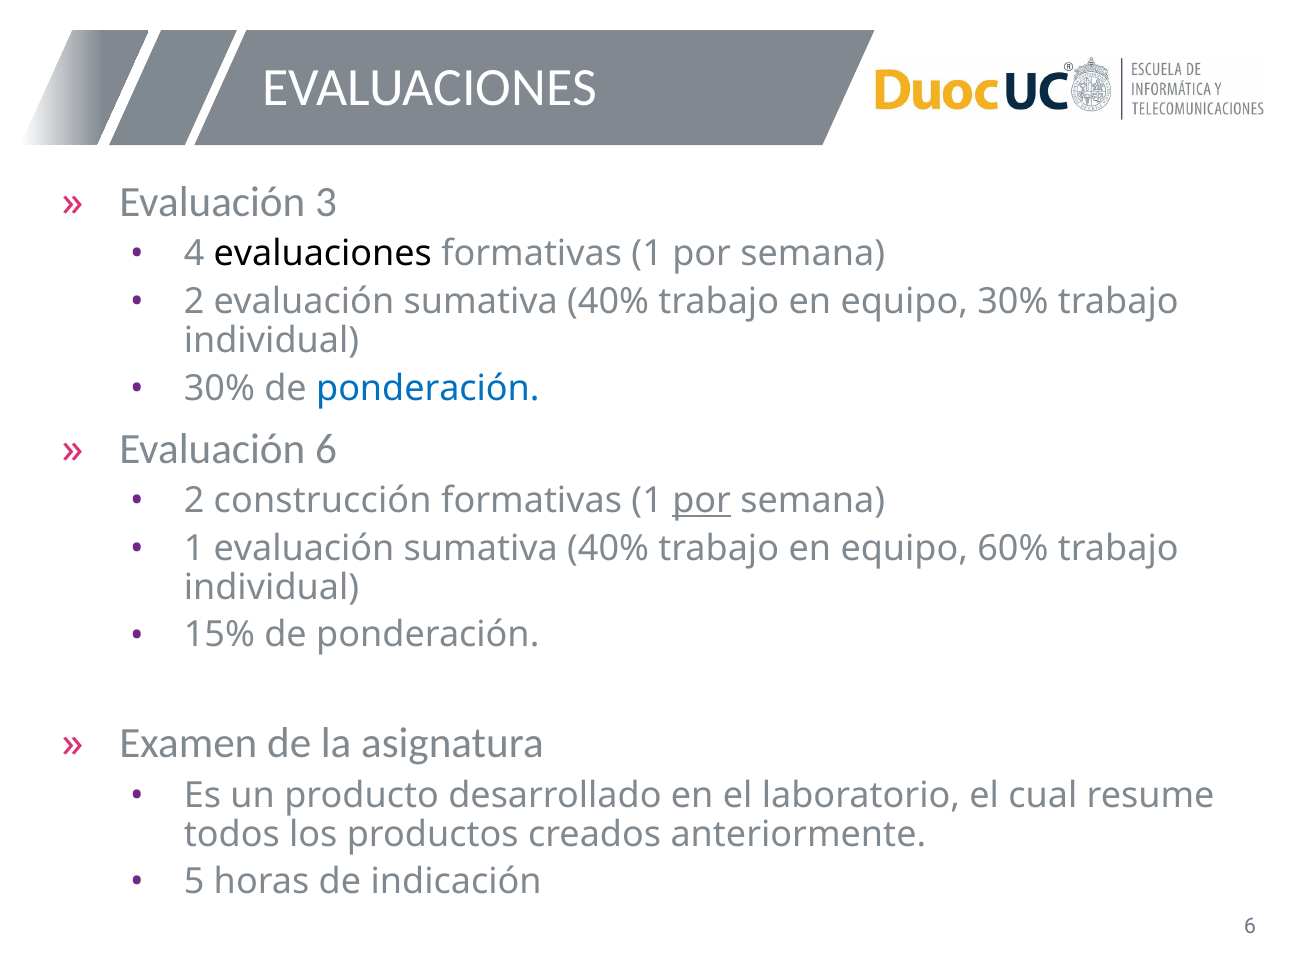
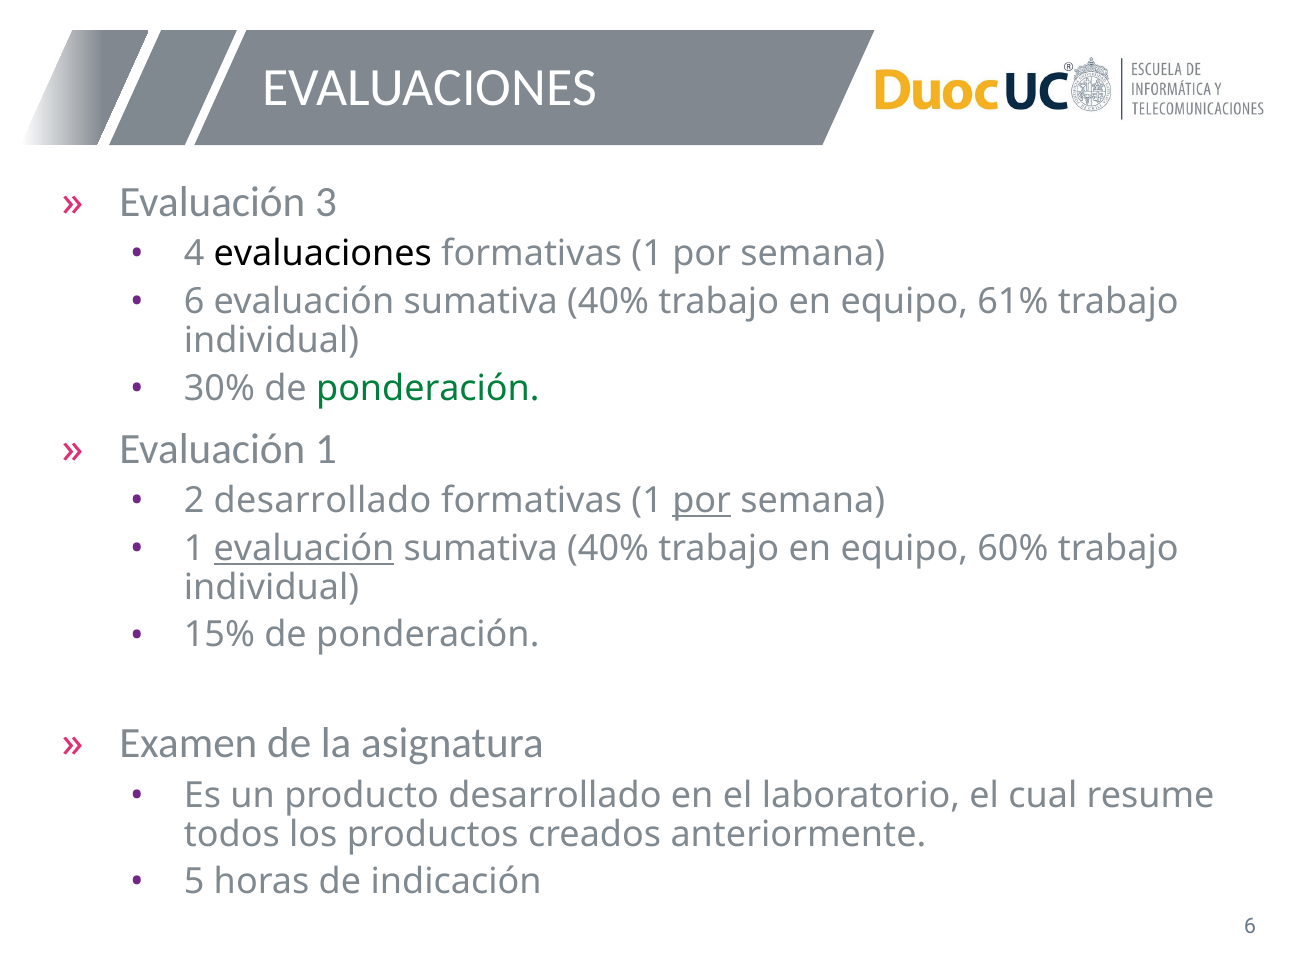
2: 2 -> 6 (194, 301)
equipo 30%: 30% -> 61% (1013, 301)
ponderación colour: blue -> green (428, 388)
Evaluación 6: 6 -> 1 (326, 449)
2 construcción: construcción -> desarrollado (323, 500)
evaluación underline: none -> present (304, 548)
